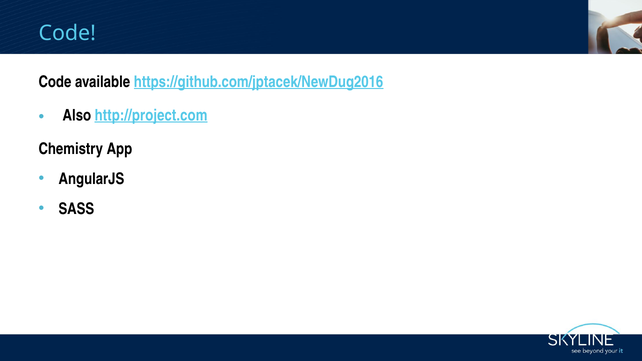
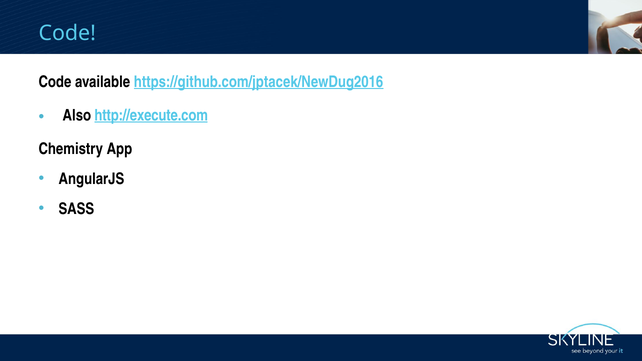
http://project.com: http://project.com -> http://execute.com (151, 116)
